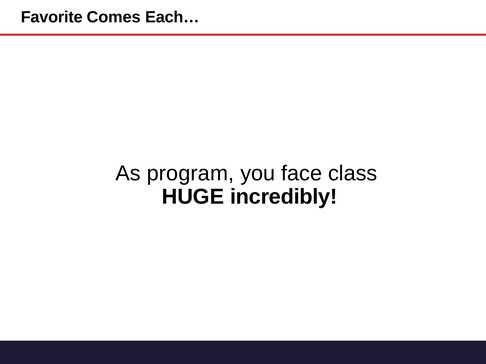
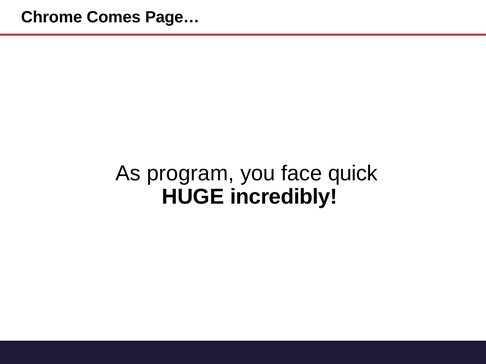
Favorite: Favorite -> Chrome (52, 17)
Each…: Each… -> Page… (172, 17)
class: class -> quick (353, 174)
